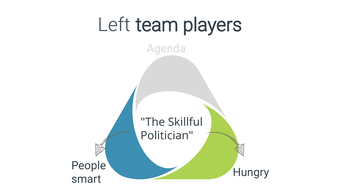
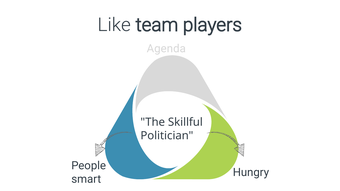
Left: Left -> Like (114, 25)
